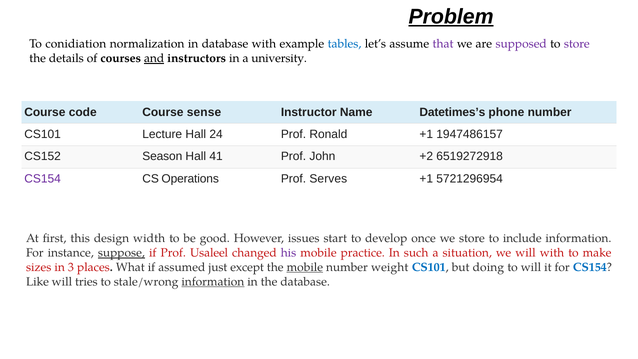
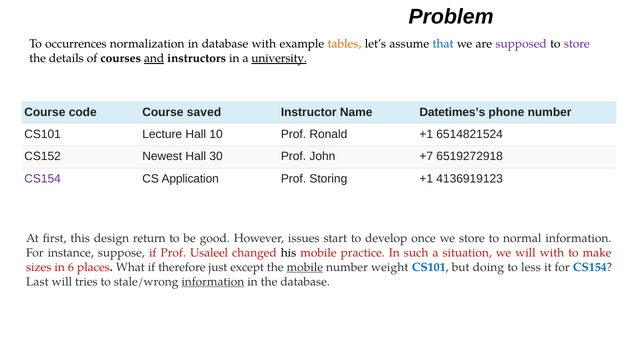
Problem underline: present -> none (451, 17)
conidiation: conidiation -> occurrences (76, 44)
tables colour: blue -> orange (345, 44)
that colour: purple -> blue (443, 44)
university underline: none -> present (279, 58)
sense: sense -> saved (204, 112)
24: 24 -> 10 (216, 134)
1947486157: 1947486157 -> 6514821524 (470, 134)
Season: Season -> Newest (162, 156)
41: 41 -> 30 (216, 156)
+2: +2 -> +7 (426, 156)
Operations: Operations -> Application (190, 179)
Serves: Serves -> Storing (328, 179)
5721296954: 5721296954 -> 4136919123 (470, 179)
width: width -> return (149, 238)
include: include -> normal (522, 238)
suppose underline: present -> none (121, 253)
his colour: purple -> black (289, 253)
3: 3 -> 6 (71, 267)
assumed: assumed -> therefore (182, 267)
to will: will -> less (531, 267)
Like: Like -> Last (37, 281)
